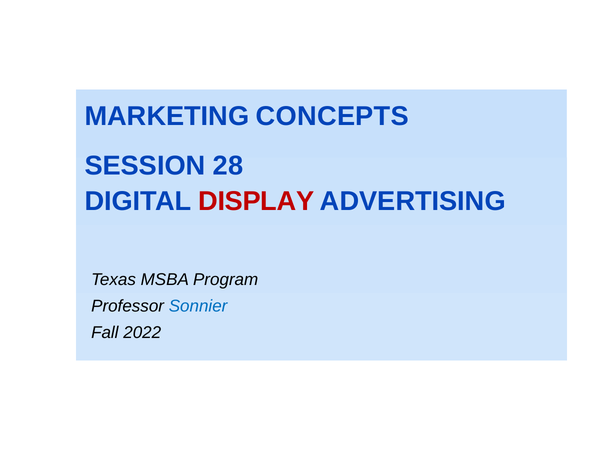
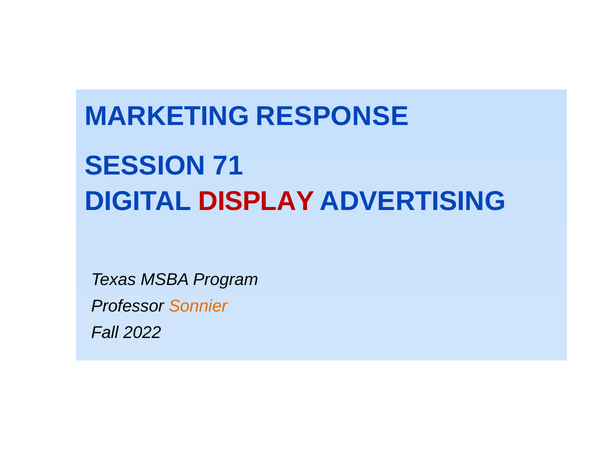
CONCEPTS: CONCEPTS -> RESPONSE (332, 116)
28: 28 -> 71 (228, 166)
Sonnier colour: blue -> orange (198, 306)
